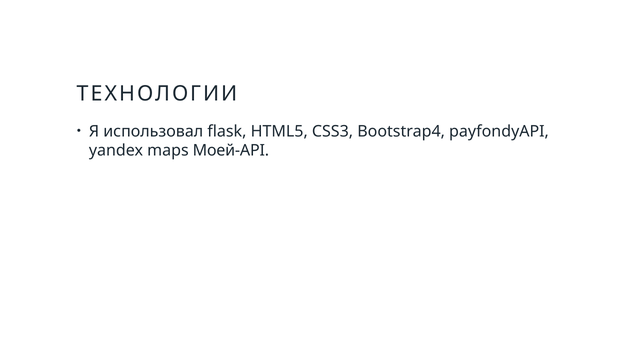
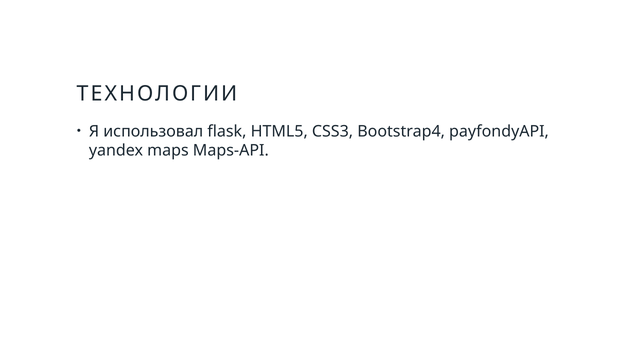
Моей-API: Моей-API -> Maps-API (231, 151)
